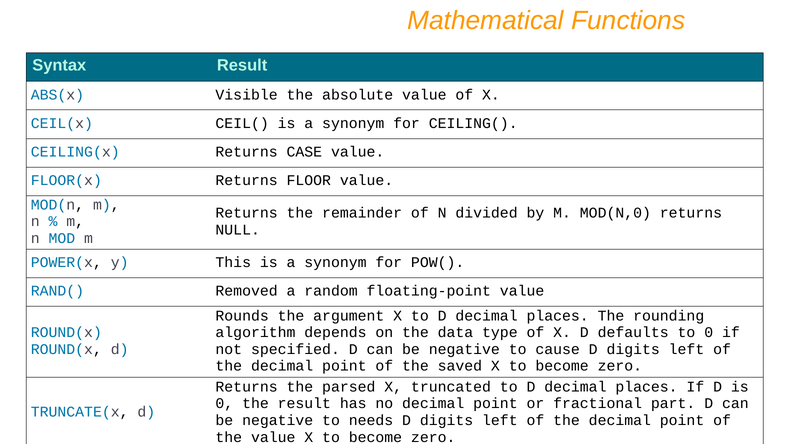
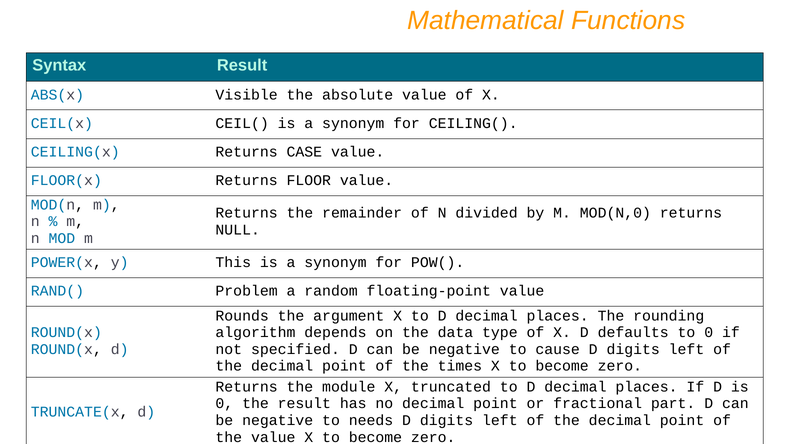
Removed: Removed -> Problem (247, 291)
saved: saved -> times (460, 366)
parsed: parsed -> module (349, 387)
